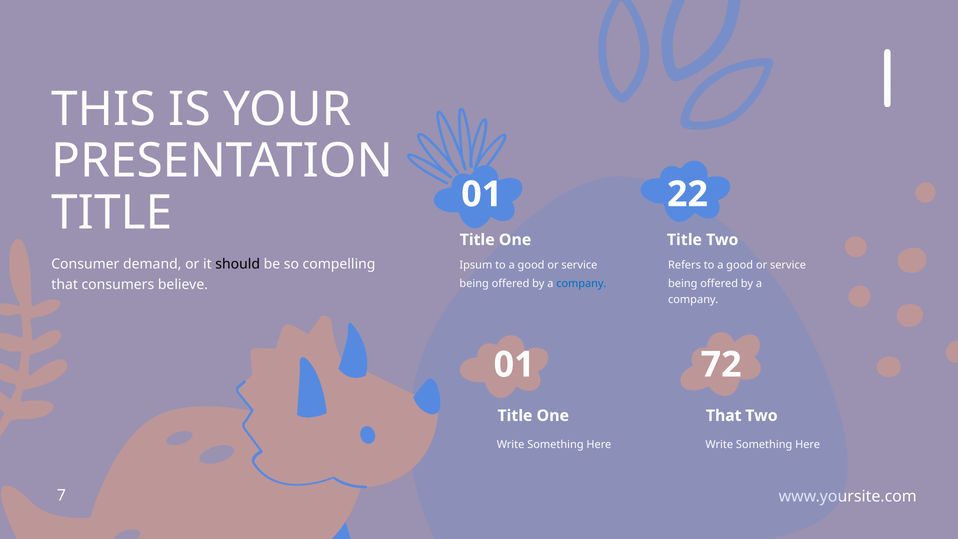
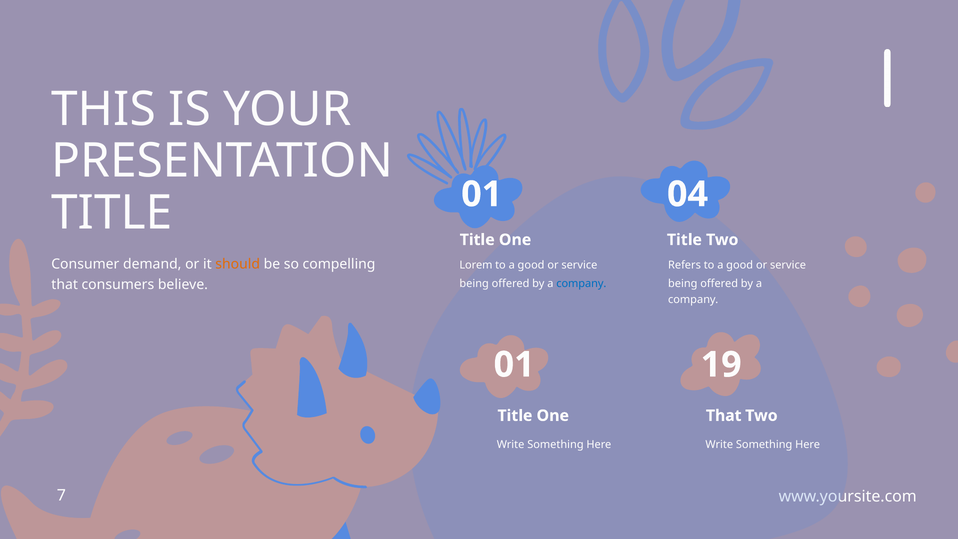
22: 22 -> 04 (688, 194)
should colour: black -> orange (238, 264)
Ipsum: Ipsum -> Lorem (476, 265)
72: 72 -> 19 (721, 365)
